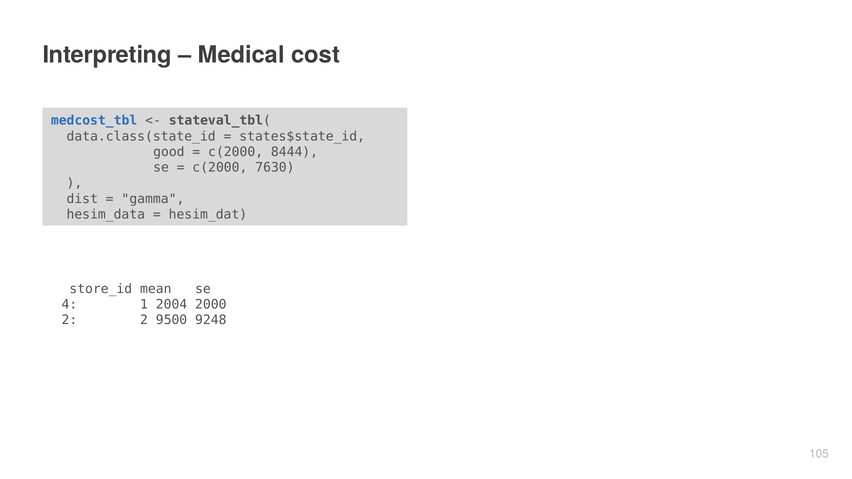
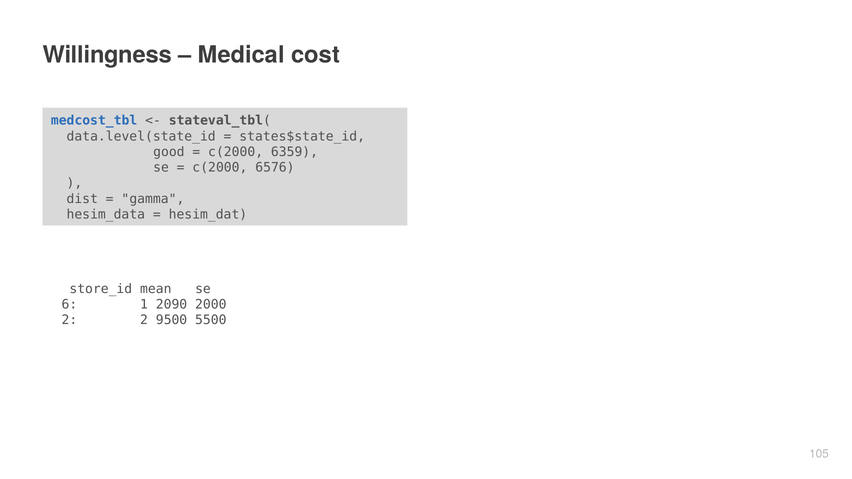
Interpreting: Interpreting -> Willingness (107, 55)
data.class(state_id: data.class(state_id -> data.level(state_id (141, 136)
8444: 8444 -> 6359 (294, 152)
7630: 7630 -> 6576 (275, 168)
4: 4 -> 6 (69, 305)
2004: 2004 -> 2090 (172, 305)
9248: 9248 -> 5500 (211, 320)
